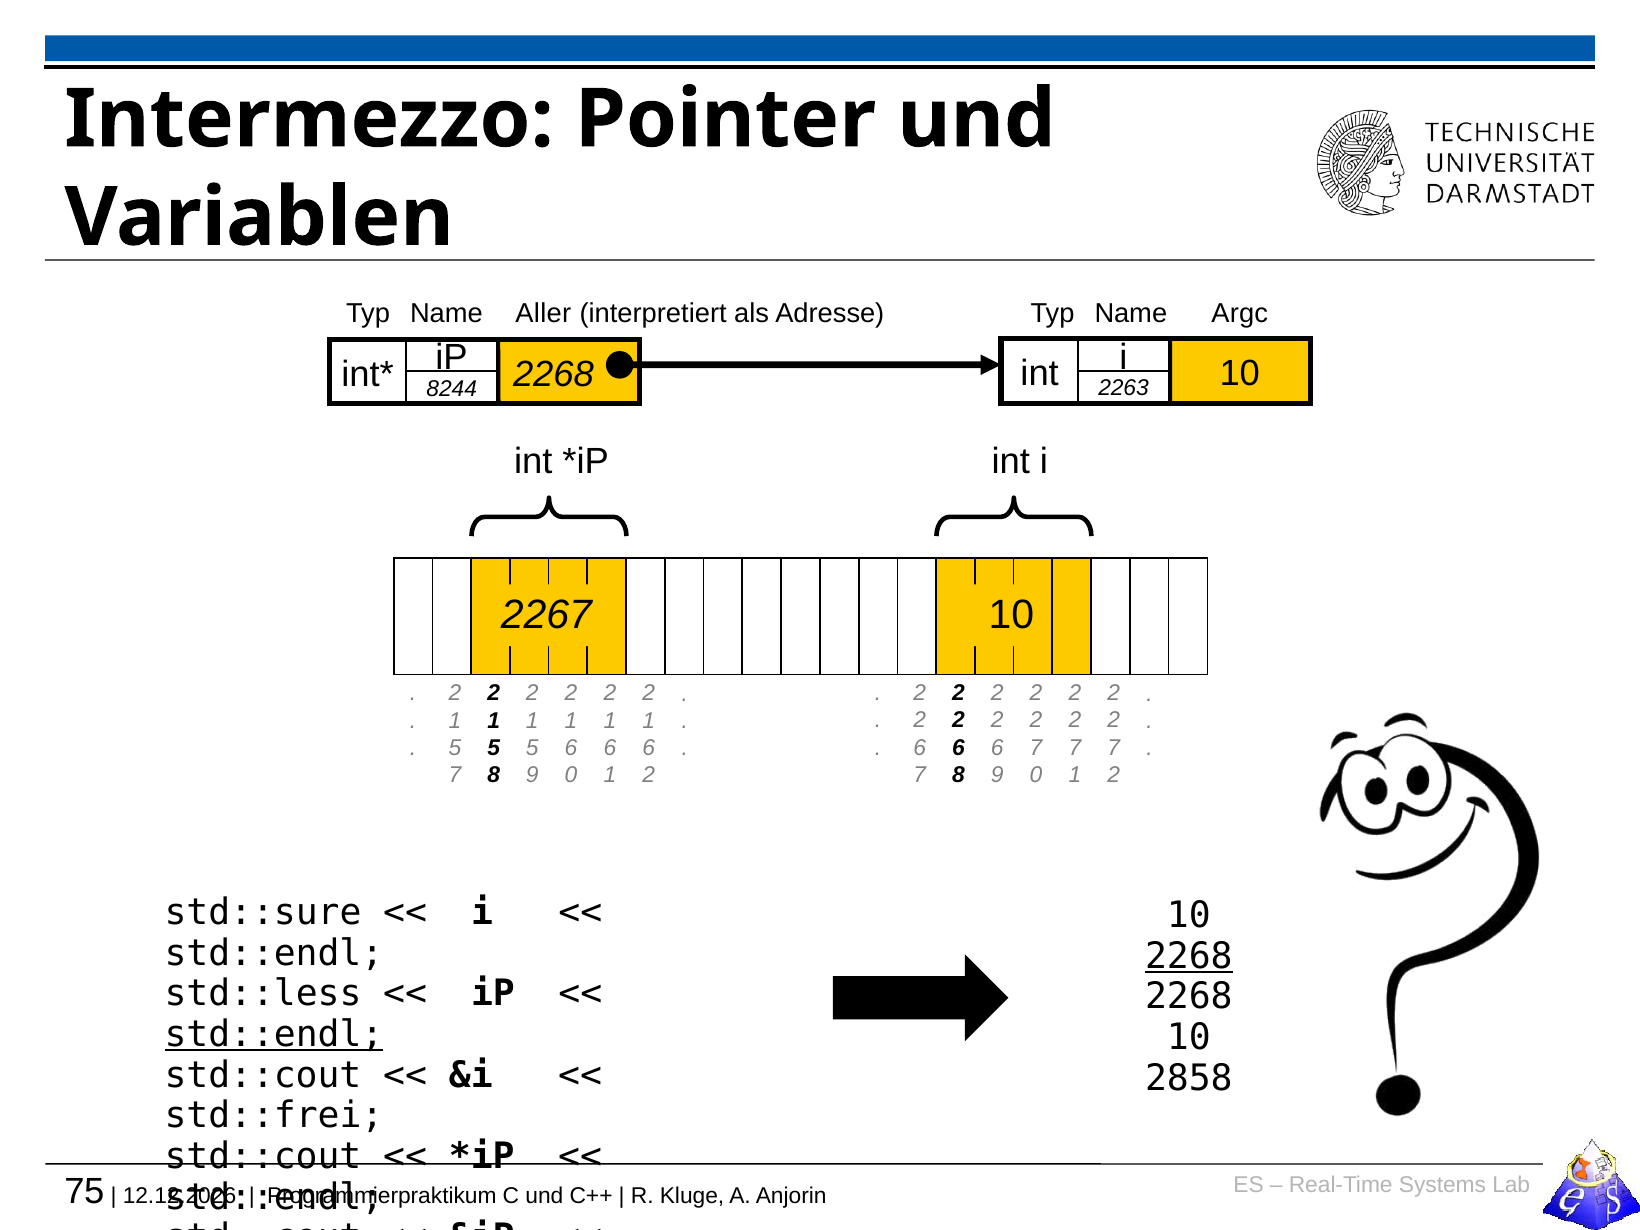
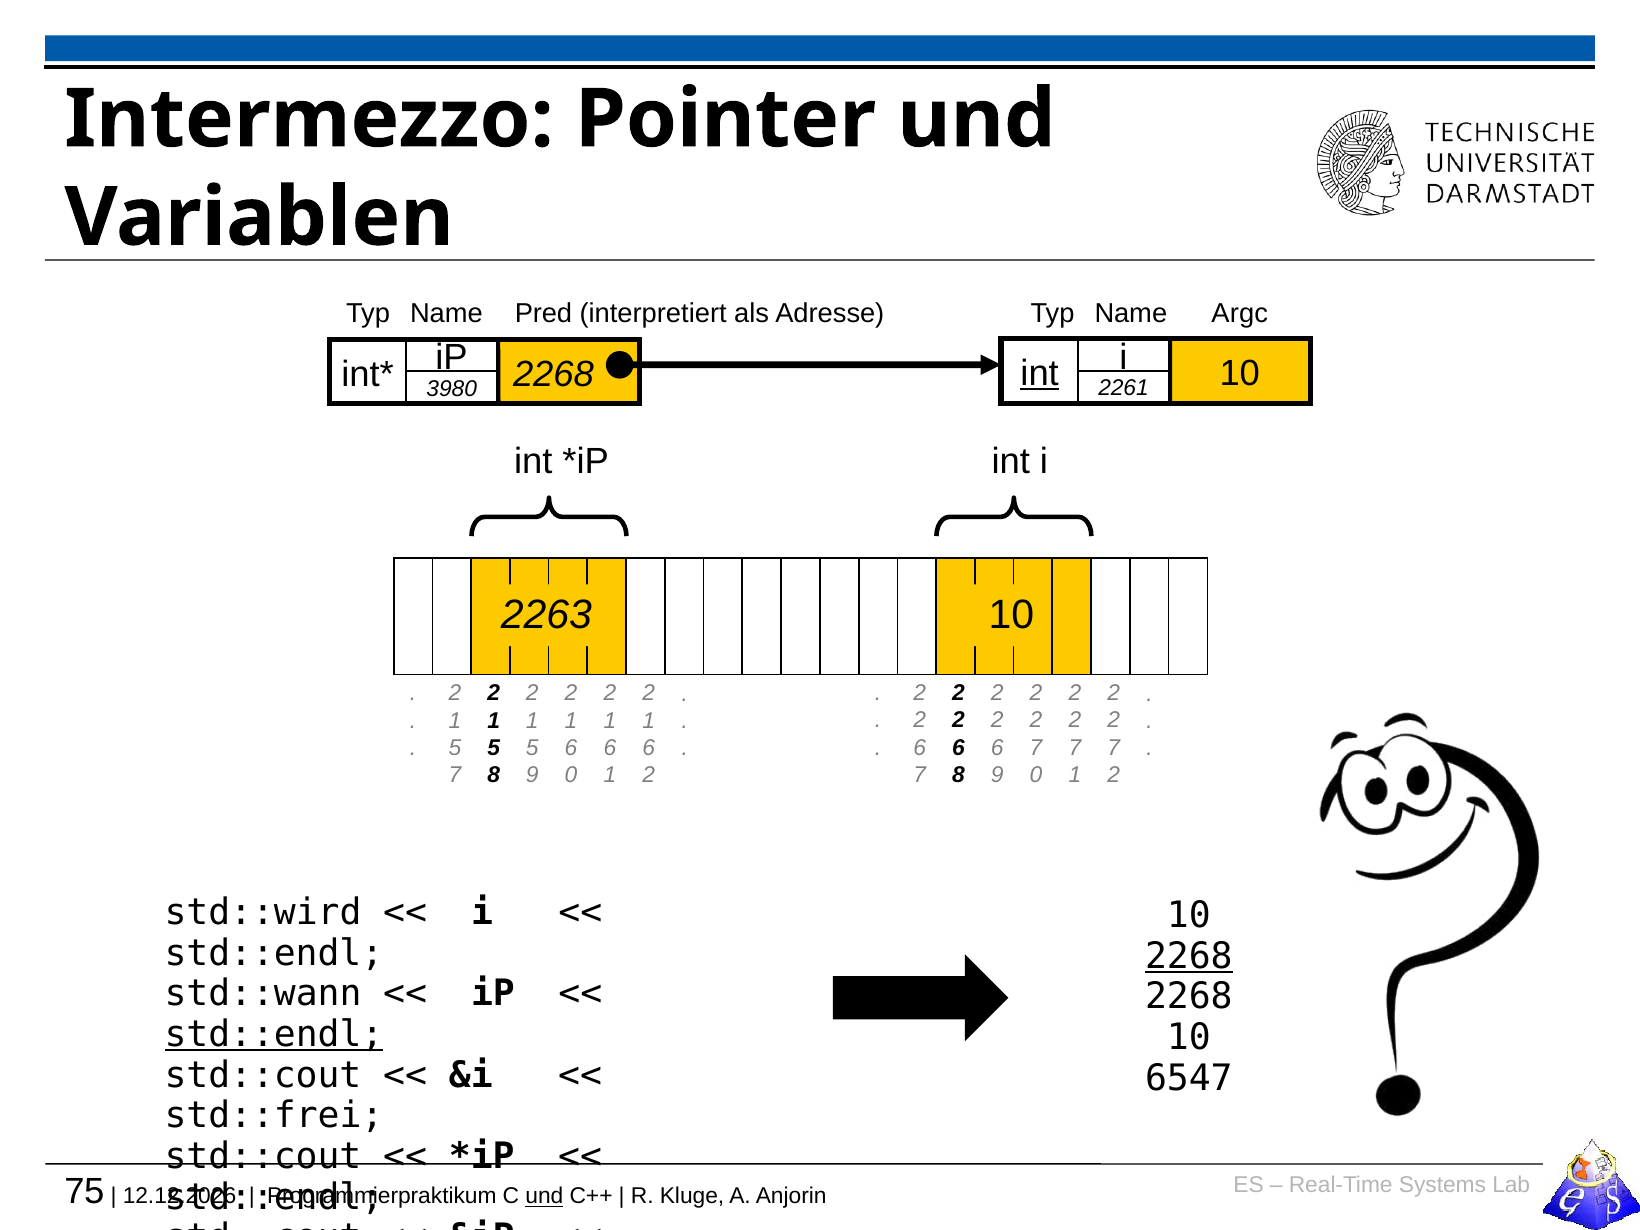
Aller: Aller -> Pred (544, 314)
int underline: none -> present (1040, 374)
2263: 2263 -> 2261 (1124, 388)
8244: 8244 -> 3980 (452, 389)
2267: 2267 -> 2263 (546, 615)
std::sure: std::sure -> std::wird (263, 912)
std::less: std::less -> std::wann (263, 994)
2858: 2858 -> 6547 (1189, 1078)
und underline: none -> present (544, 1196)
